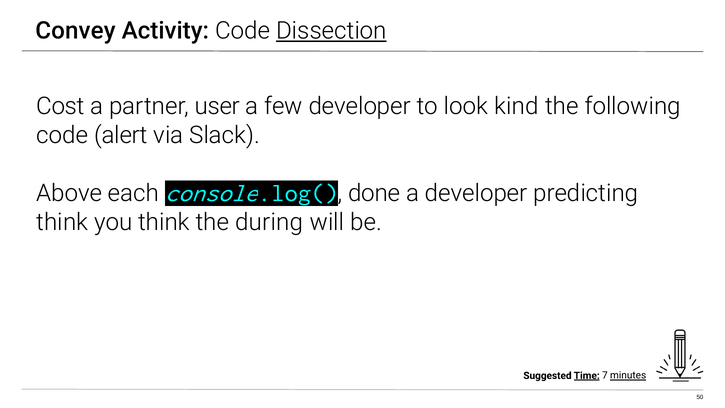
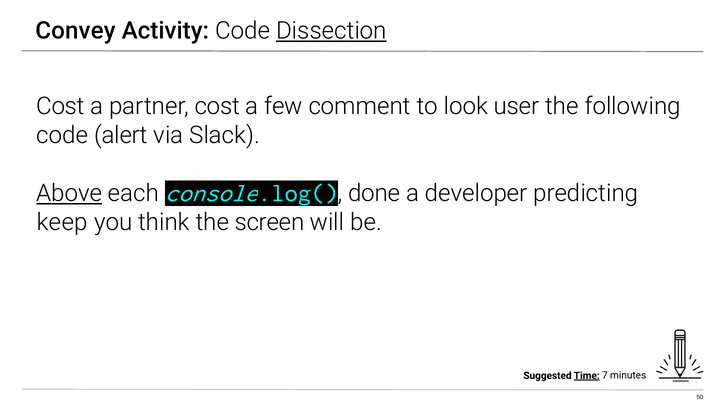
partner user: user -> cost (217, 106)
few developer: developer -> comment (360, 106)
kind: kind -> user (517, 106)
Above underline: none -> present (69, 193)
think: think -> keep (62, 222)
during: during -> screen (270, 222)
minutes underline: present -> none (628, 375)
